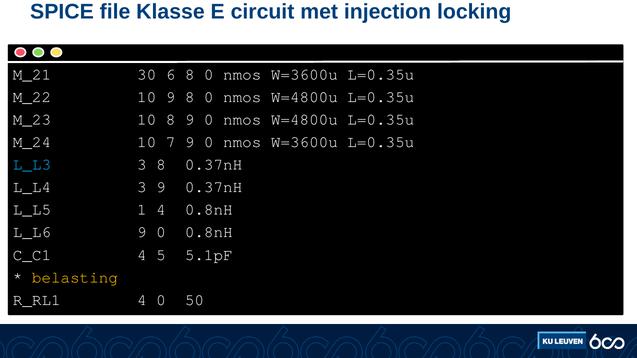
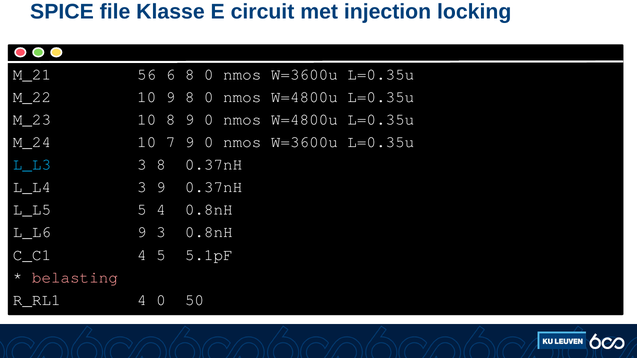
30: 30 -> 56 (147, 74)
L_L5 1: 1 -> 5 (142, 210)
L_L6 9 0: 0 -> 3 (161, 232)
belasting colour: yellow -> pink (75, 278)
